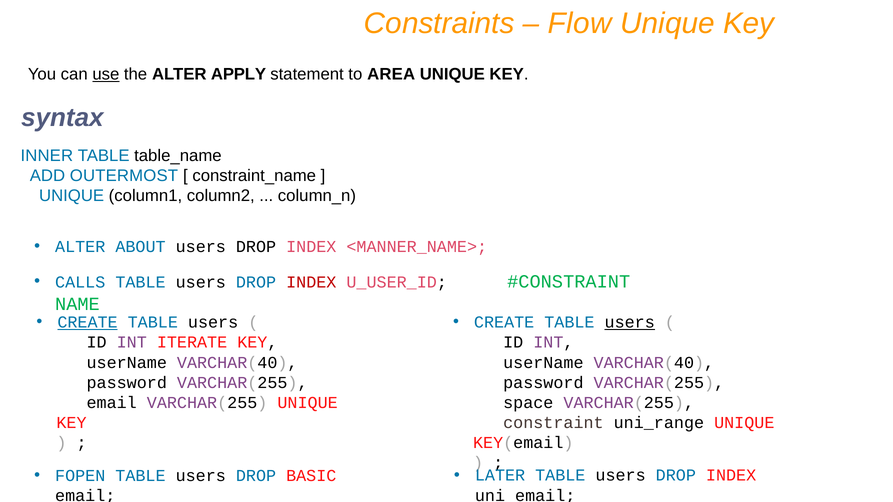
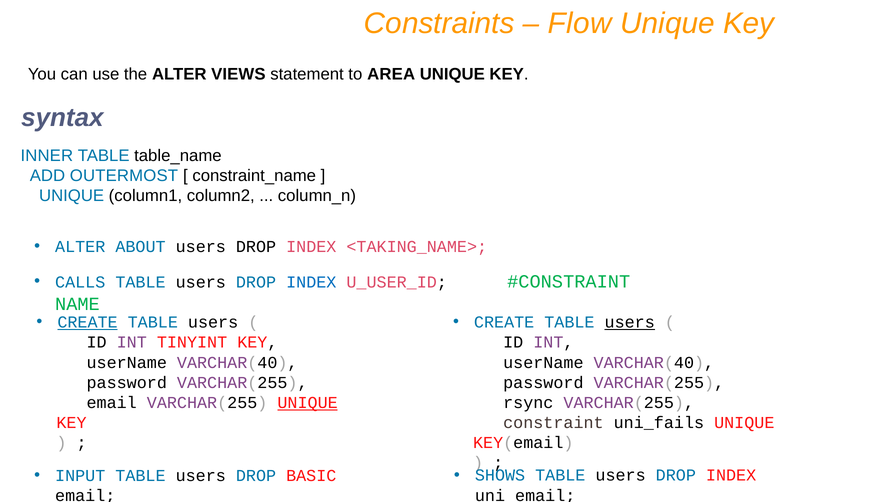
use underline: present -> none (106, 74)
APPLY: APPLY -> VIEWS (238, 74)
<MANNER_NAME>: <MANNER_NAME> -> <TAKING_NAME> (417, 247)
INDEX colour: red -> blue (311, 282)
ITERATE: ITERATE -> TINYINT (192, 343)
UNIQUE underline: none -> present (308, 403)
space: space -> rsync (528, 403)
uni_range: uni_range -> uni_fails (659, 423)
LATER: LATER -> SHOWS (500, 476)
FOPEN: FOPEN -> INPUT (80, 476)
